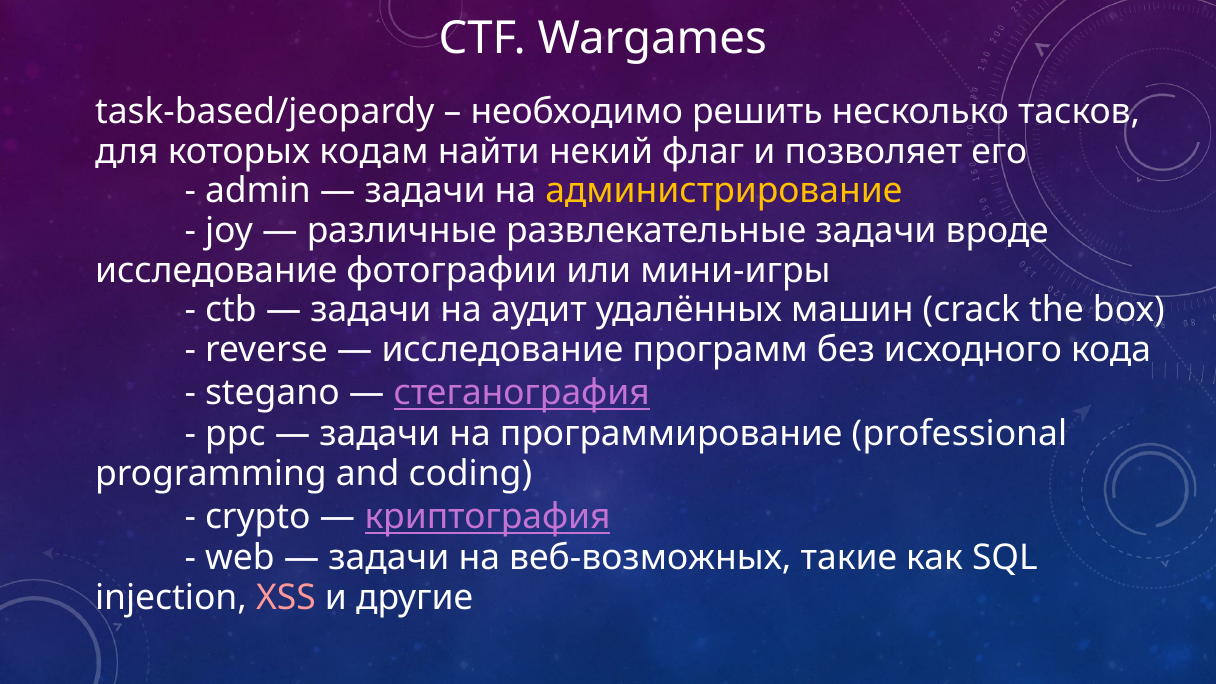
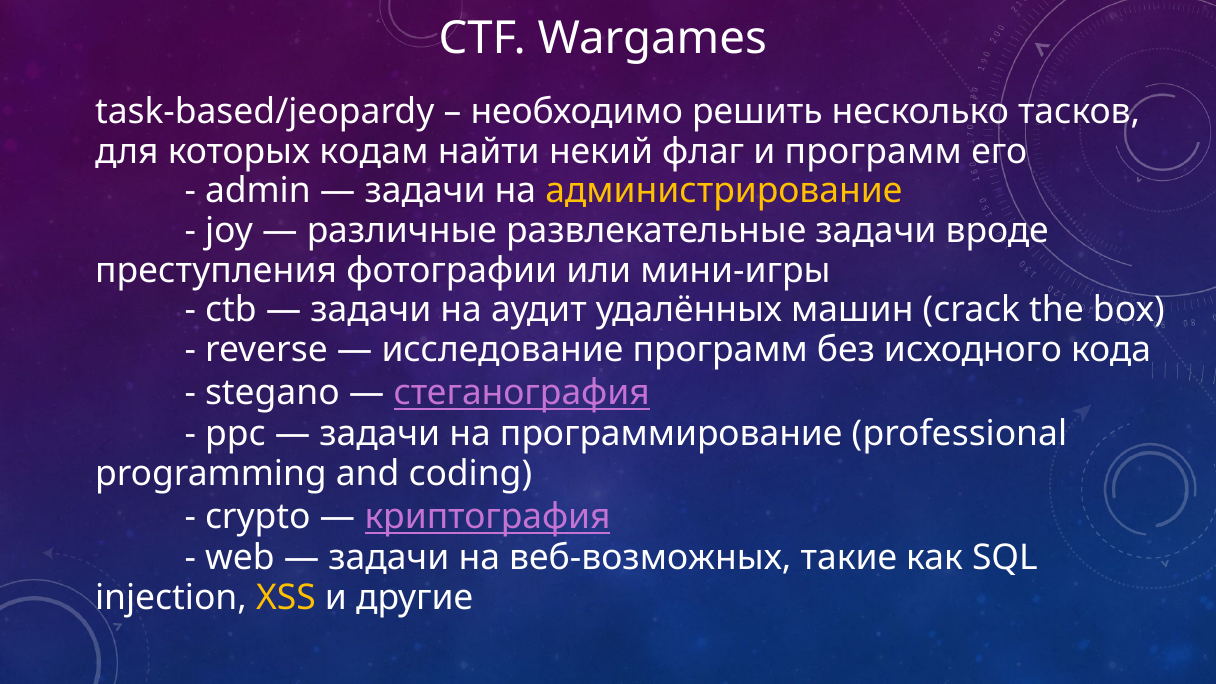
и позволяет: позволяет -> программ (873, 152)
исследование: исследование -> преступления (216, 270)
XSS colour: pink -> yellow (286, 598)
